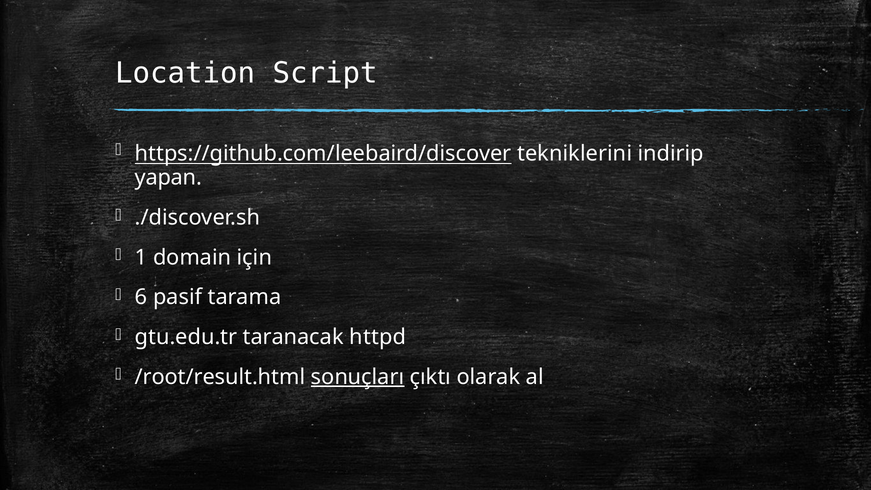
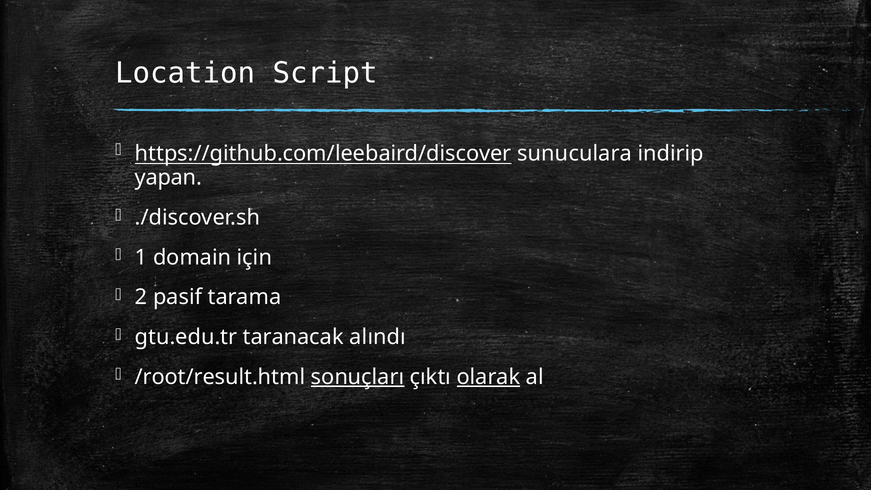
tekniklerini: tekniklerini -> sunuculara (575, 154)
6: 6 -> 2 (141, 297)
httpd: httpd -> alındı (378, 337)
olarak underline: none -> present (489, 377)
